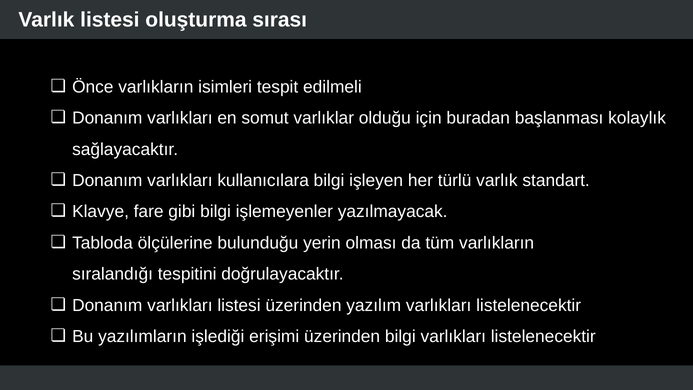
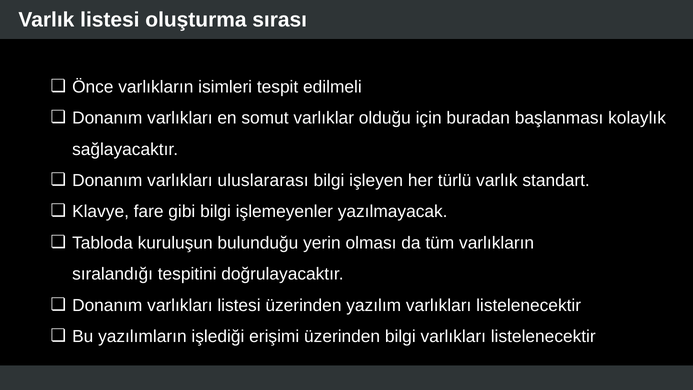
kullanıcılara: kullanıcılara -> uluslararası (263, 180)
ölçülerine: ölçülerine -> kuruluşun (175, 243)
